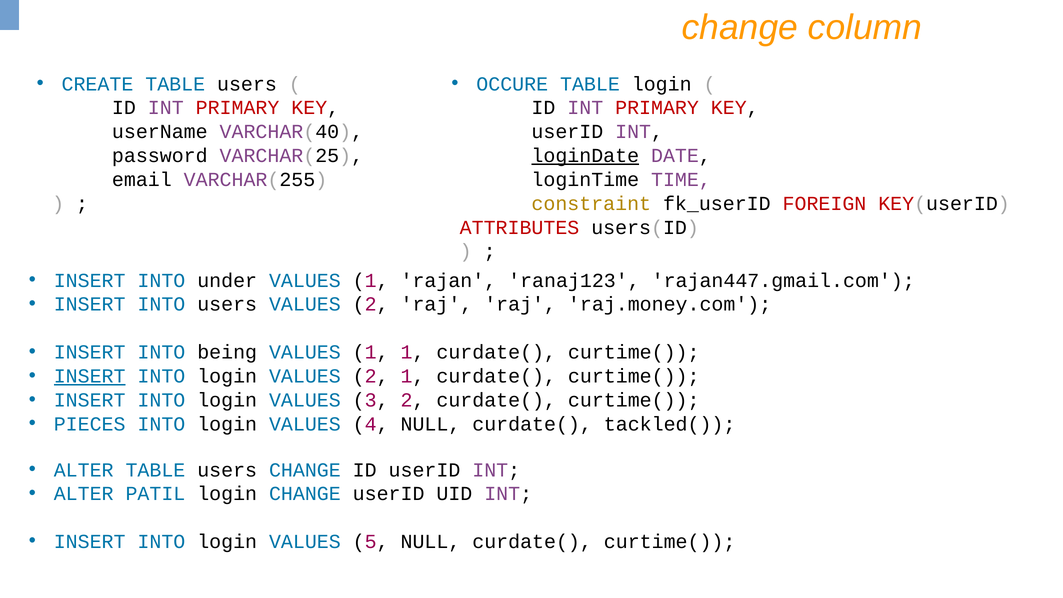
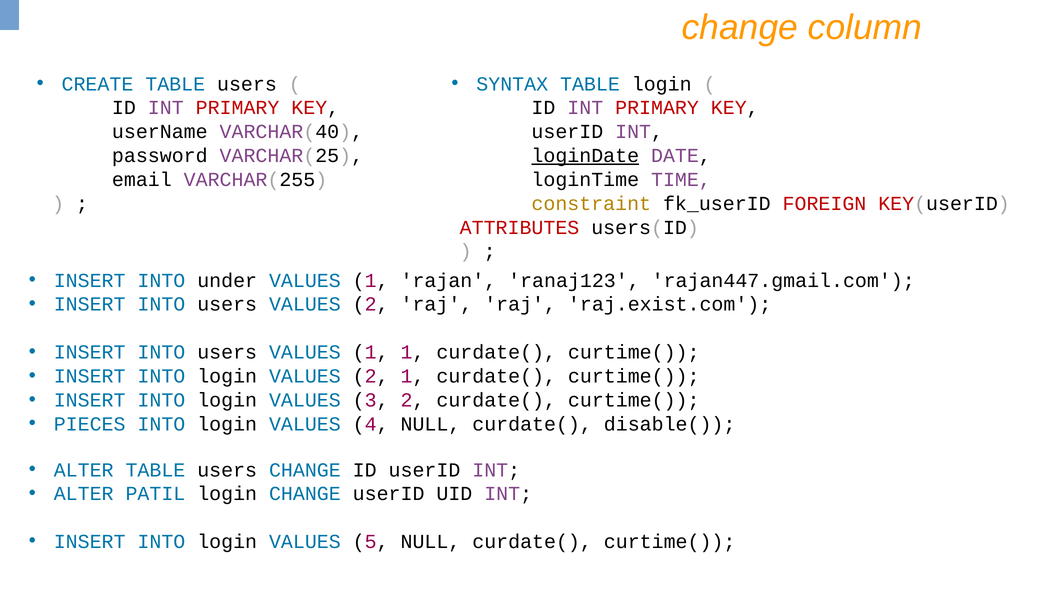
OCCURE: OCCURE -> SYNTAX (512, 84)
raj.money.com: raj.money.com -> raj.exist.com (670, 304)
being: being -> users (227, 352)
INSERT underline: present -> none (90, 376)
tackled(: tackled( -> disable( (670, 424)
